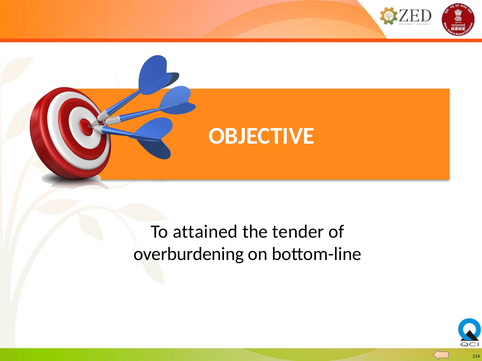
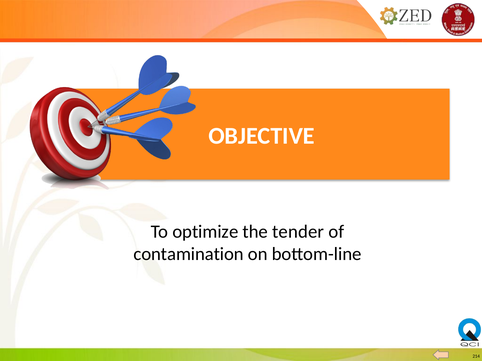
attained: attained -> optimize (205, 232)
overburdening: overburdening -> contamination (189, 254)
